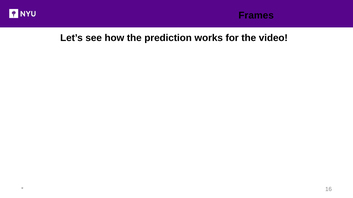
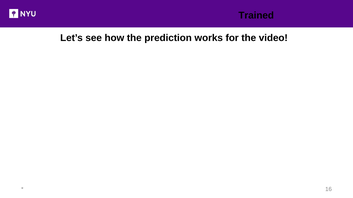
Frames: Frames -> Trained (256, 15)
